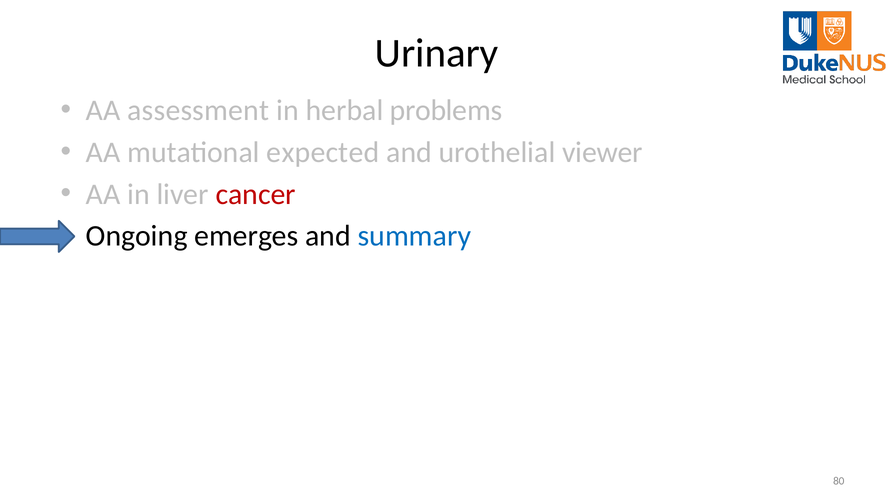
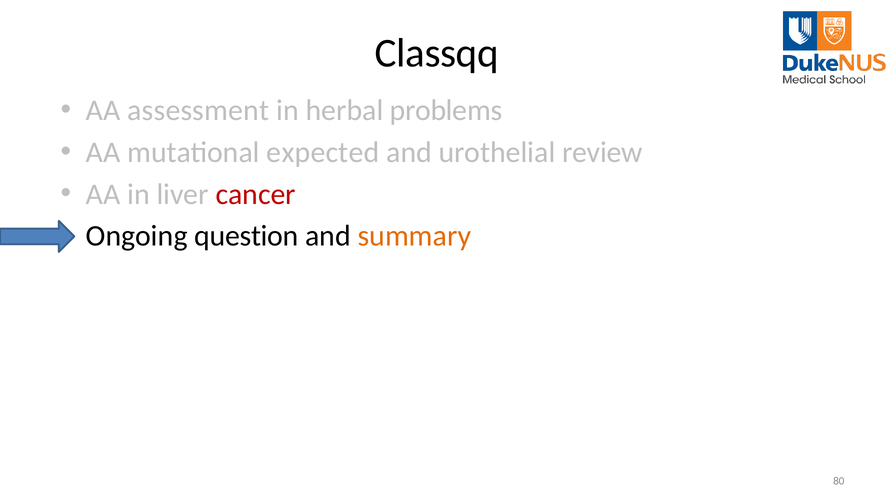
Urinary: Urinary -> Classqq (437, 53)
viewer: viewer -> review (602, 152)
emerges: emerges -> question (247, 236)
summary colour: blue -> orange (414, 236)
